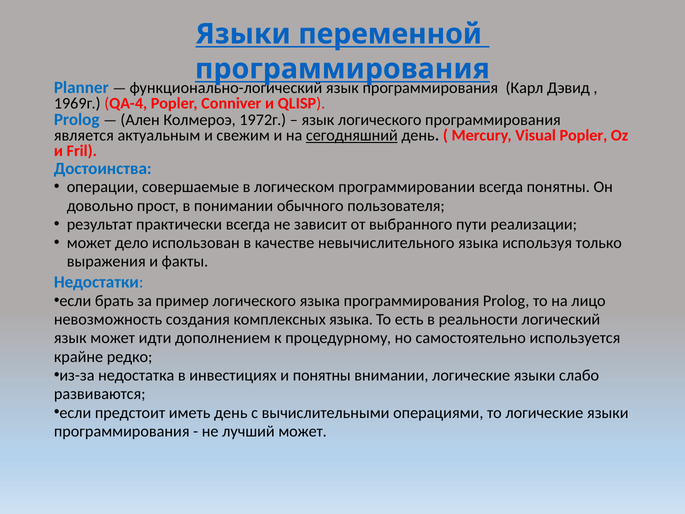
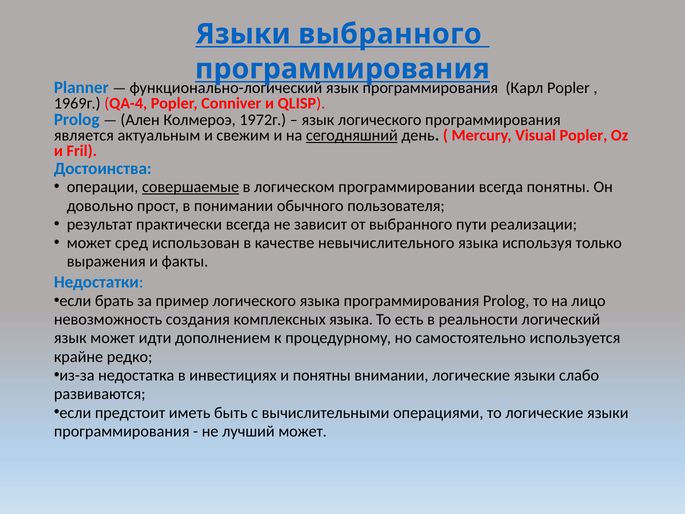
Языки переменной: переменной -> выбранного (390, 34)
Карл Дэвид: Дэвид -> Popler (568, 88)
совершаемые underline: none -> present (191, 187)
дело: дело -> сред (132, 243)
иметь день: день -> быть (231, 412)
